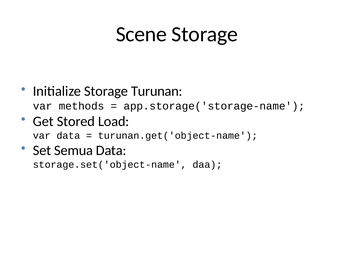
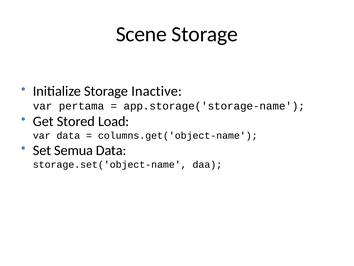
Turunan: Turunan -> Inactive (157, 91)
methods: methods -> pertama (81, 106)
turunan.get('object-name: turunan.get('object-name -> columns.get('object-name (178, 135)
